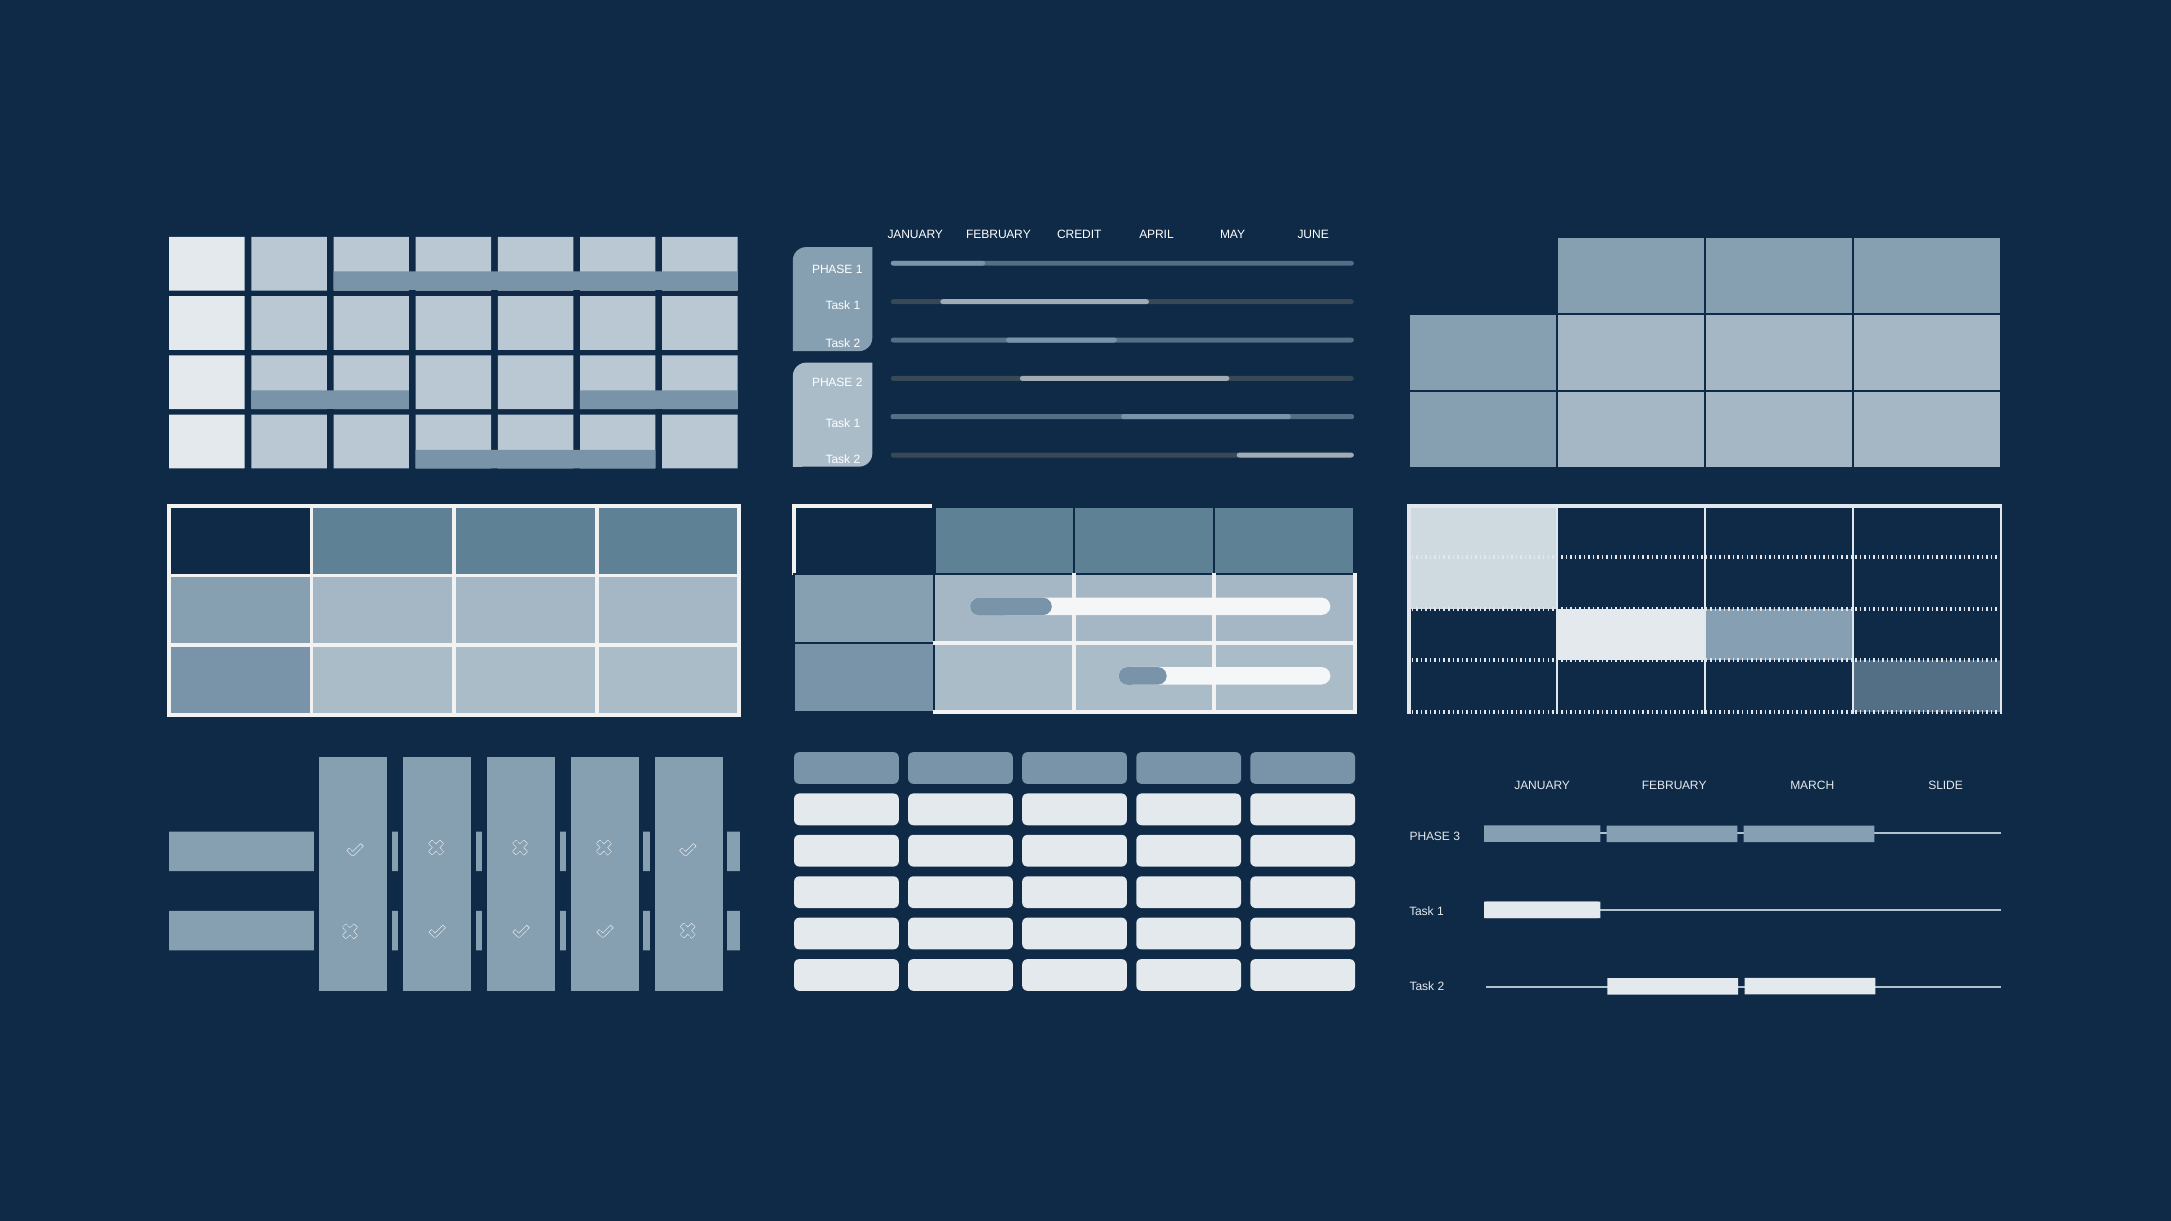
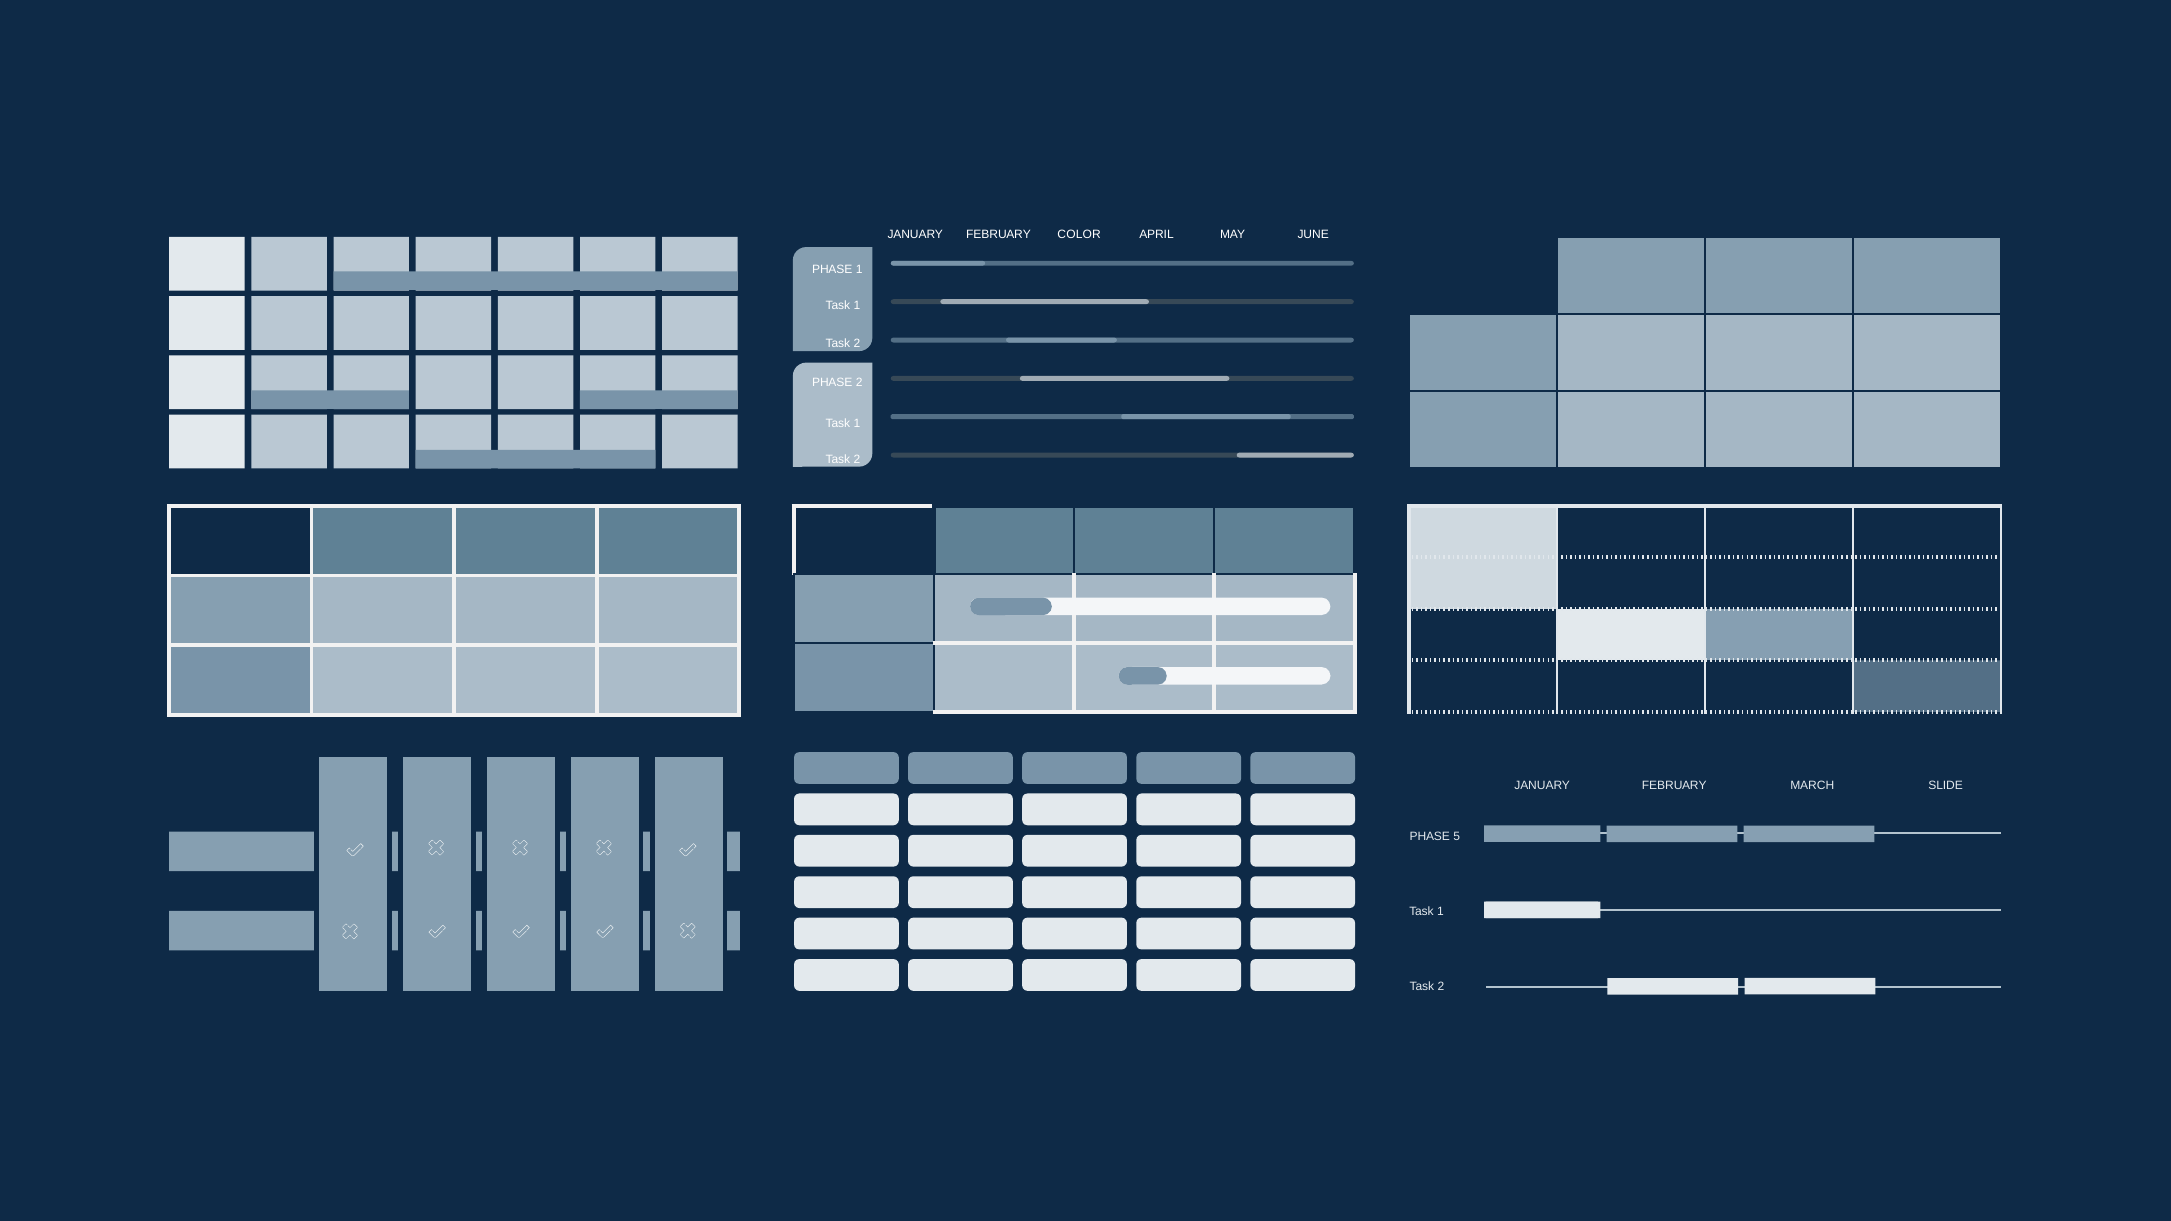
CREDIT: CREDIT -> COLOR (1079, 234)
3: 3 -> 5 (1457, 836)
